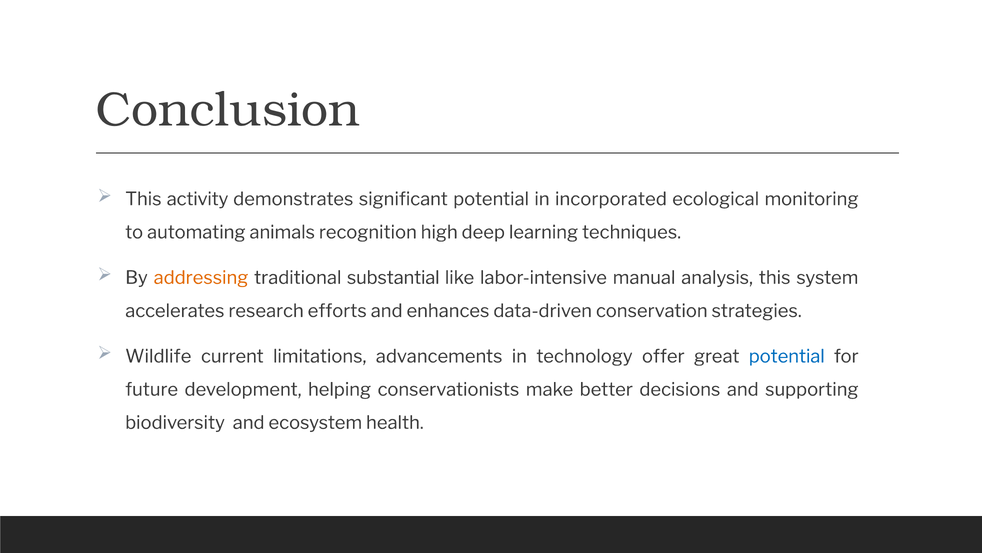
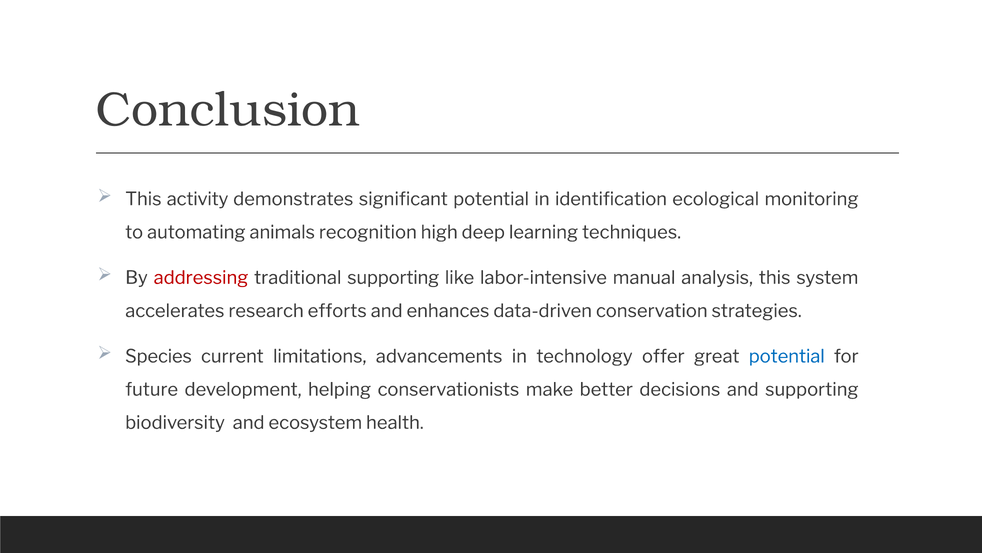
incorporated: incorporated -> identification (611, 199)
addressing colour: orange -> red (201, 277)
traditional substantial: substantial -> supporting (393, 277)
Wildlife: Wildlife -> Species (158, 356)
